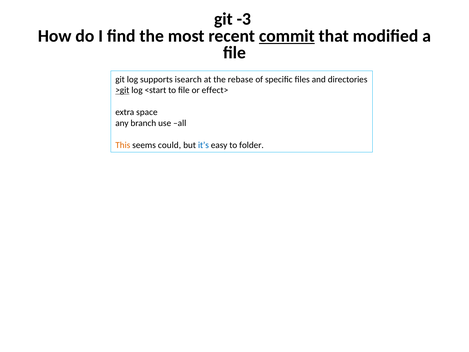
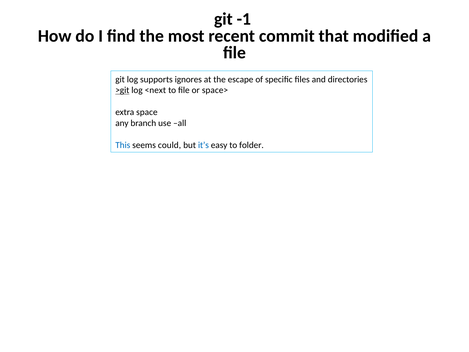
-3: -3 -> -1 (244, 19)
commit underline: present -> none (287, 36)
isearch: isearch -> ignores (188, 79)
rebase: rebase -> escape (241, 79)
<start: <start -> <next (155, 90)
effect>: effect> -> space> (215, 90)
This colour: orange -> blue (123, 145)
